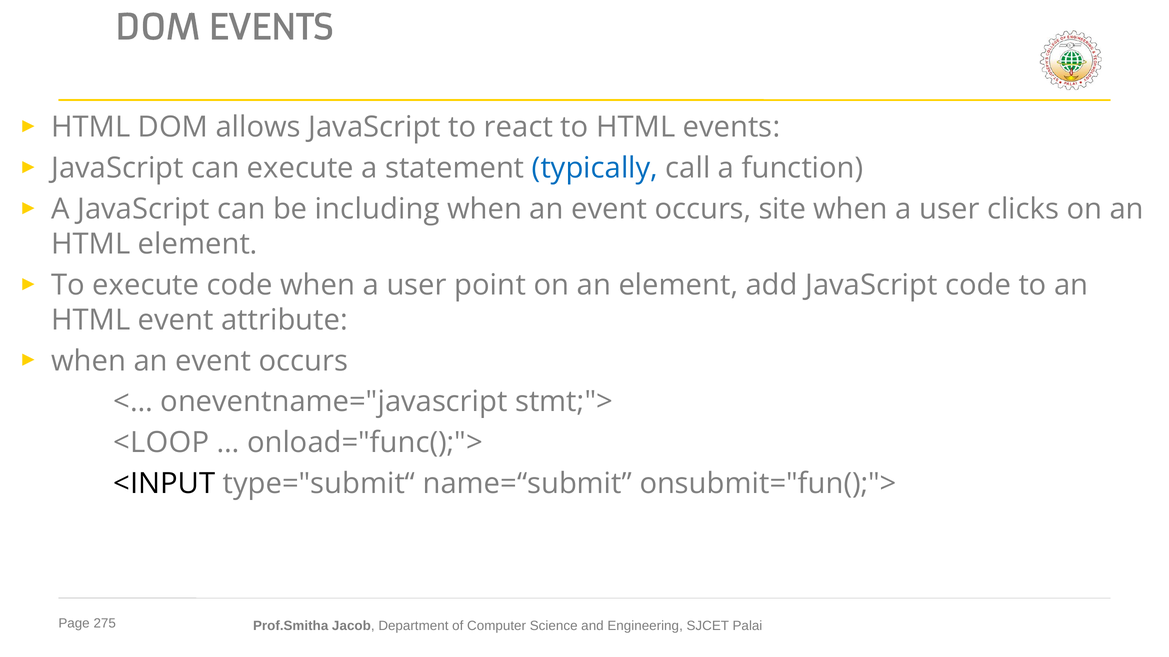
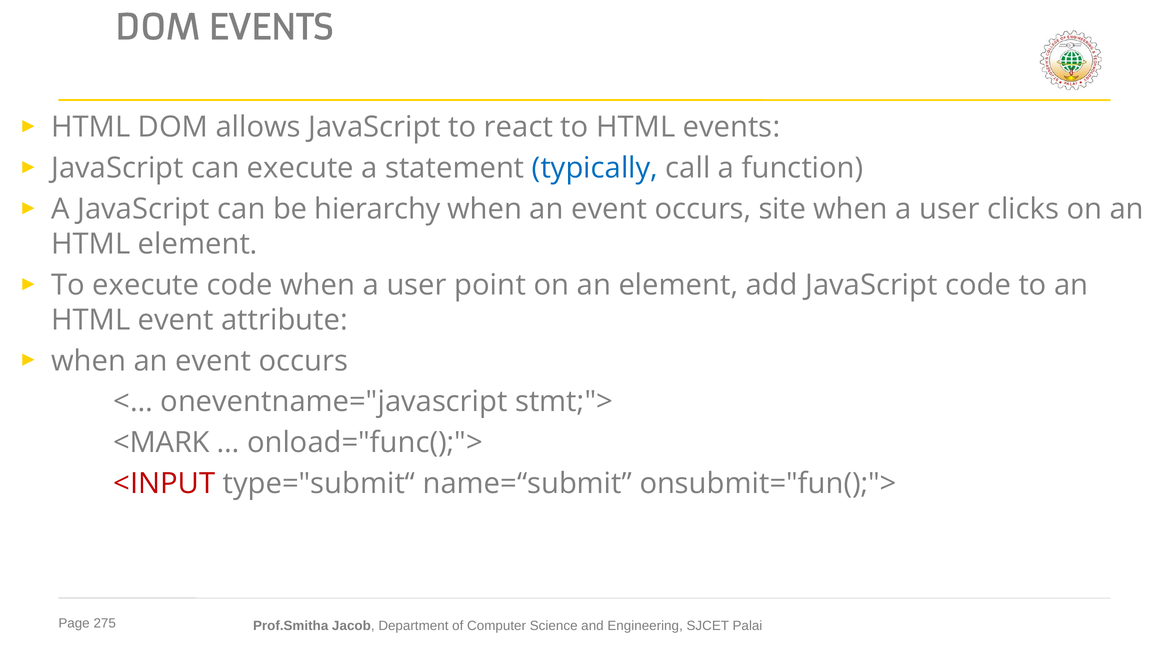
including: including -> hierarchy (377, 209)
<LOOP: <LOOP -> <MARK (162, 443)
<INPUT colour: black -> red (164, 484)
